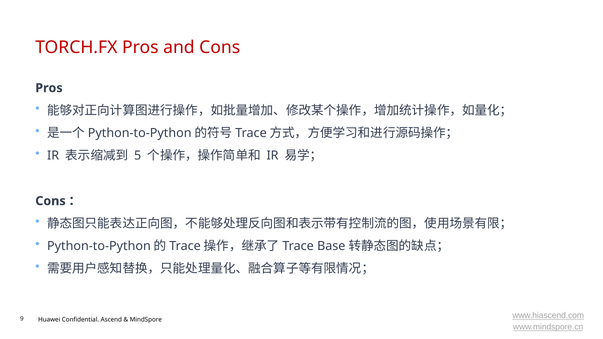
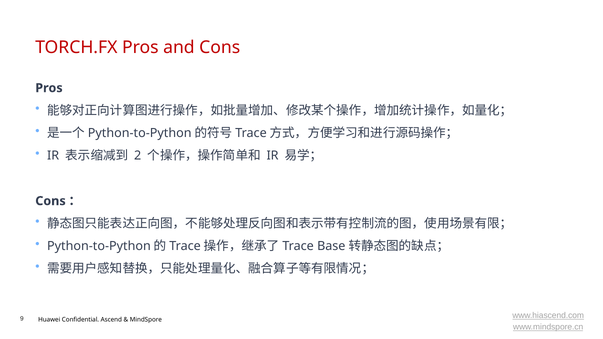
5: 5 -> 2 (138, 156)
